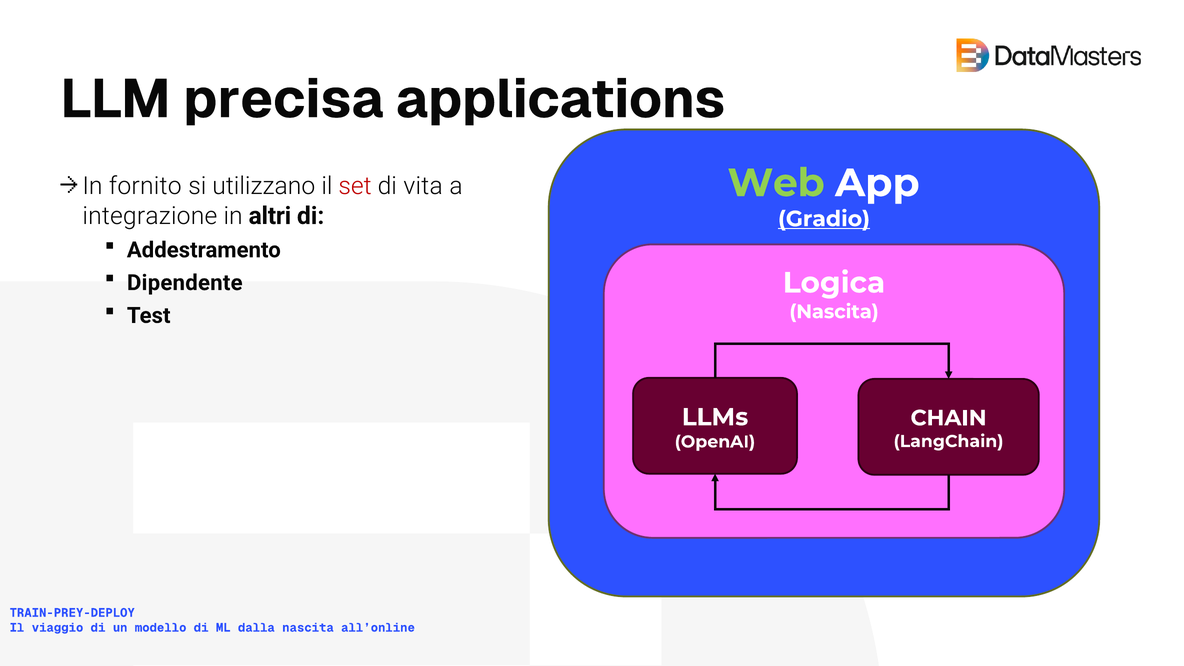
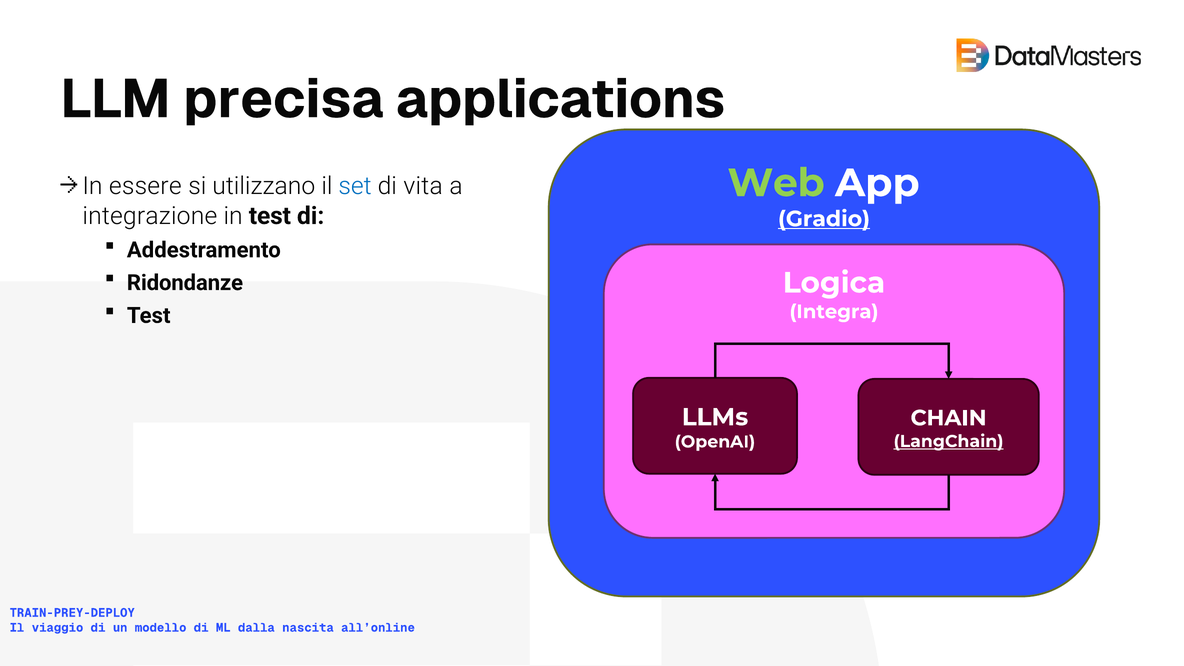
fornito: fornito -> essere (145, 186)
set colour: red -> blue (355, 186)
in altri: altri -> test (270, 216)
Dipendente: Dipendente -> Ridondanze (185, 283)
Nascita: Nascita -> Integra (834, 312)
LangChain underline: none -> present (949, 441)
